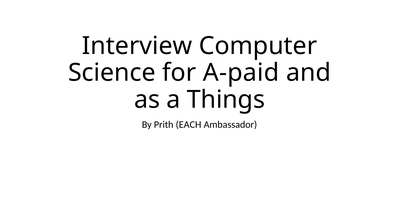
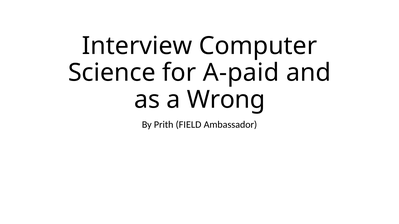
Things: Things -> Wrong (226, 100)
EACH: EACH -> FIELD (189, 125)
